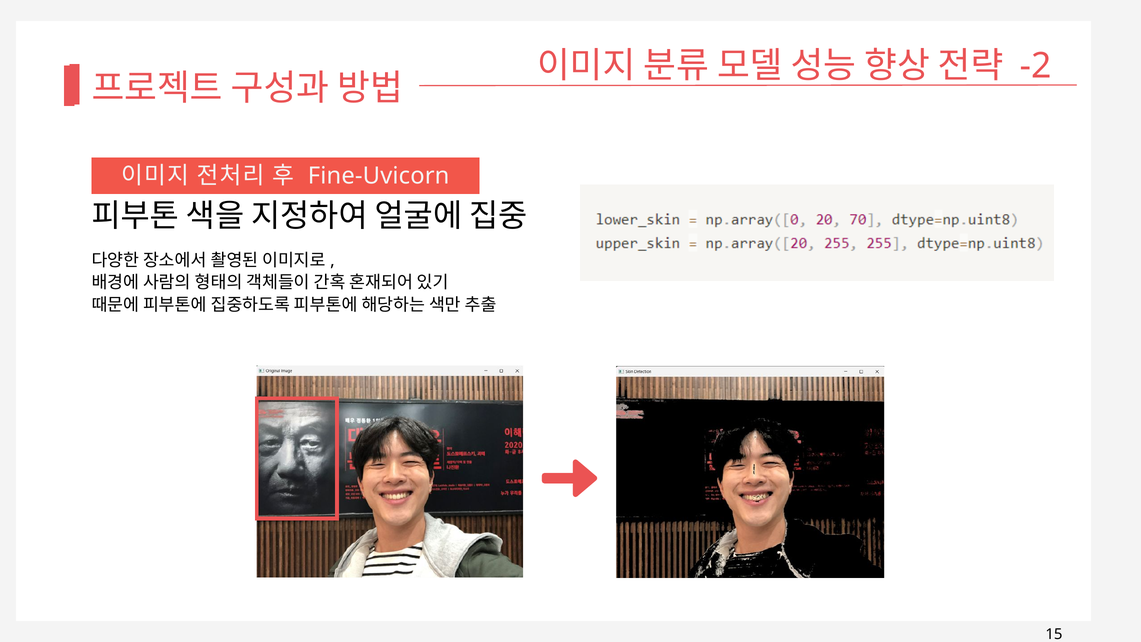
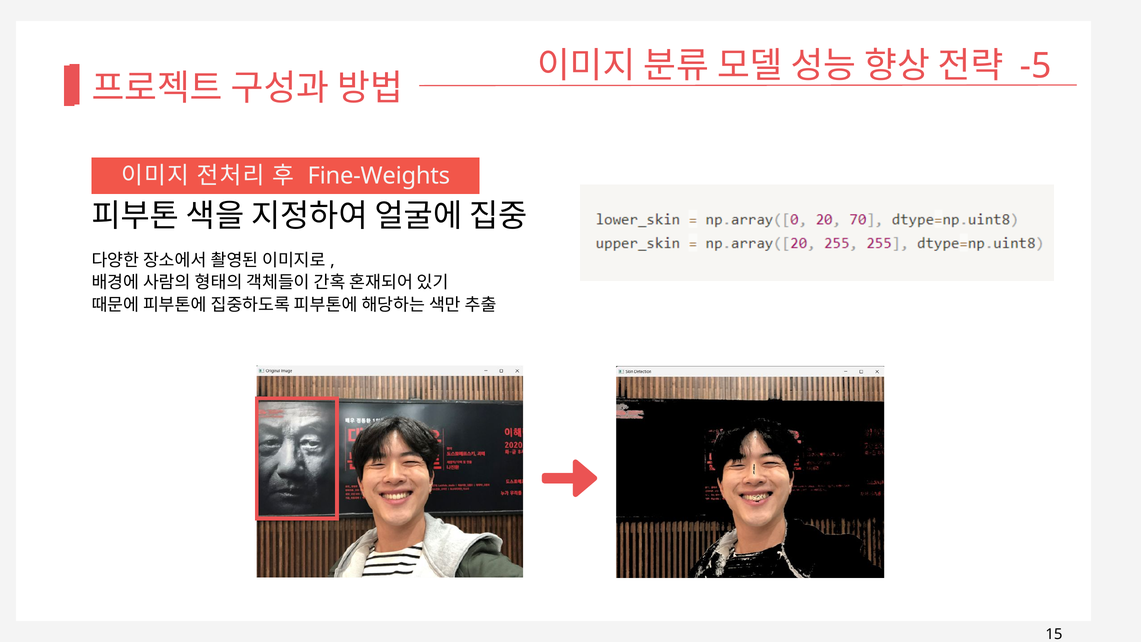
-2: -2 -> -5 (1036, 66)
Fine-Uvicorn: Fine-Uvicorn -> Fine-Weights (379, 176)
